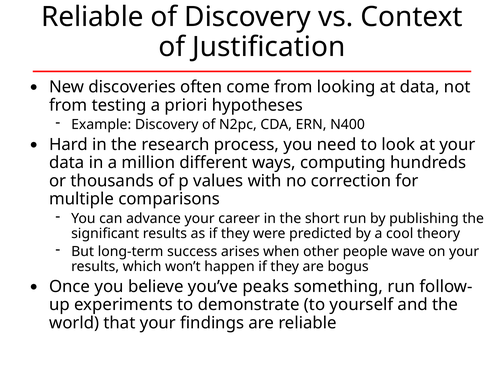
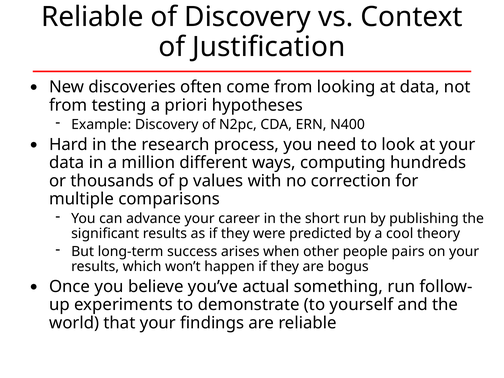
wave: wave -> pairs (408, 252)
peaks: peaks -> actual (266, 287)
